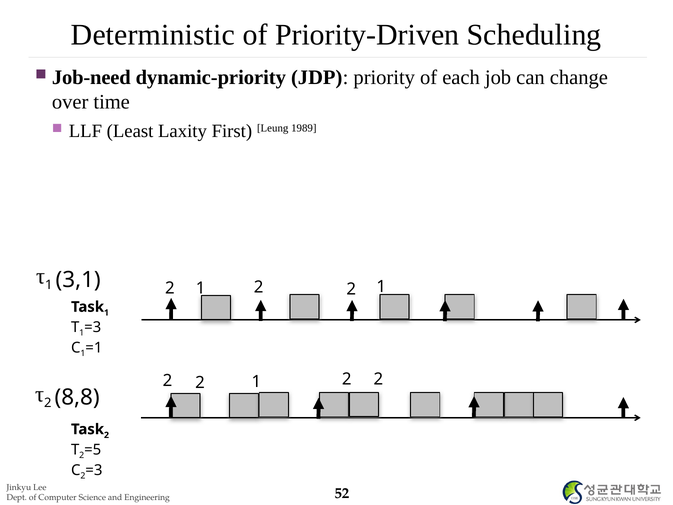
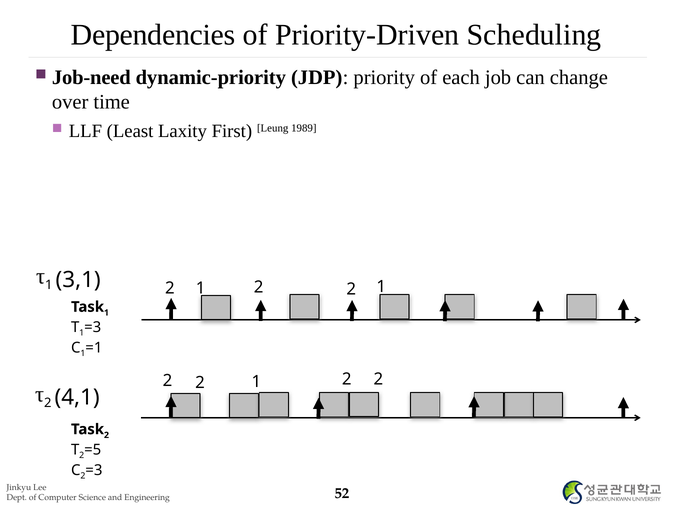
Deterministic: Deterministic -> Dependencies (153, 35)
8,8: 8,8 -> 4,1 (77, 397)
